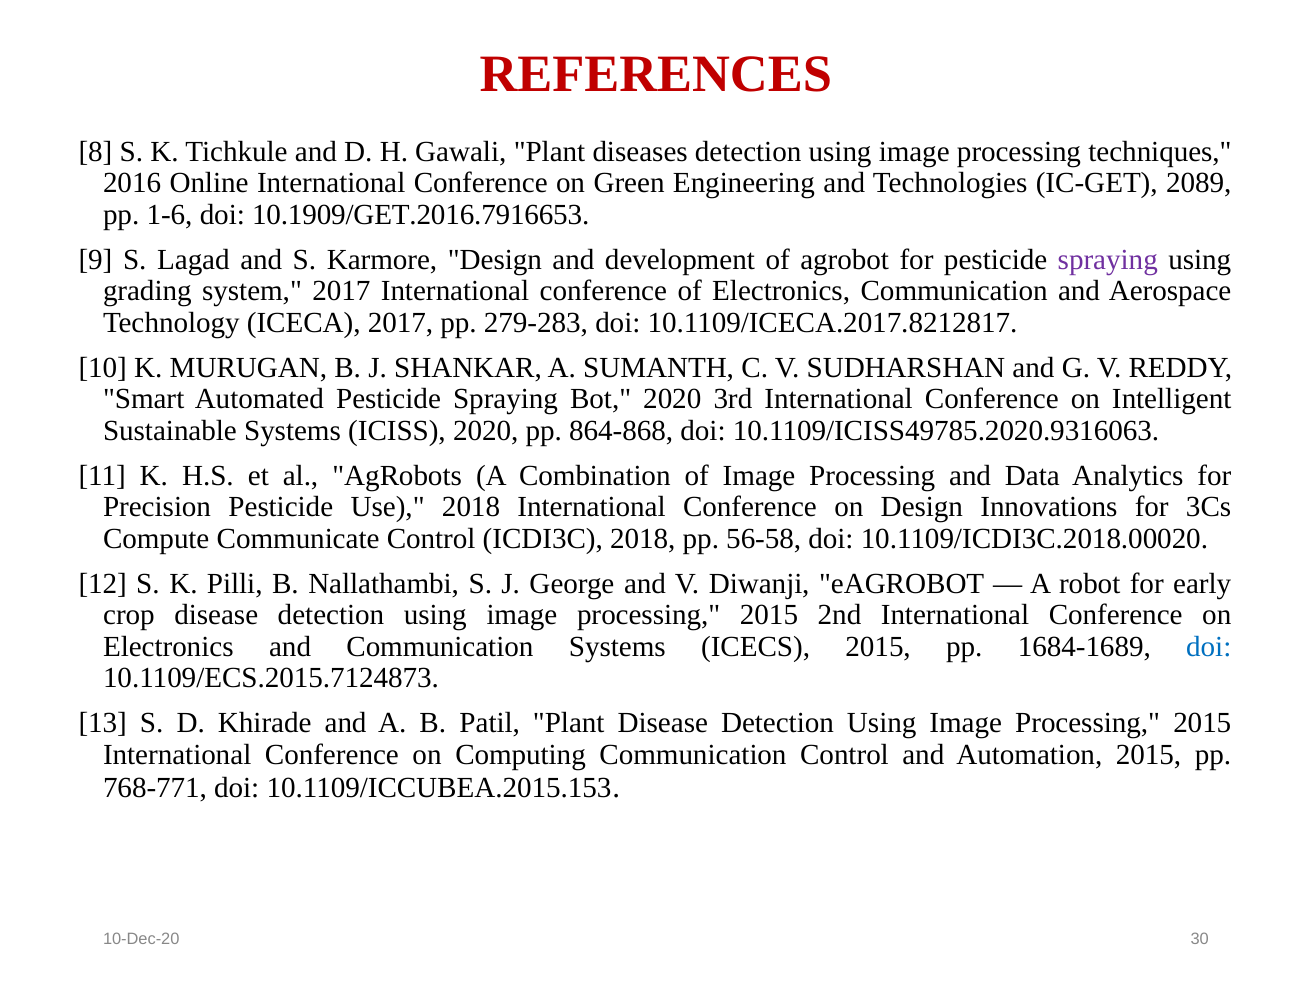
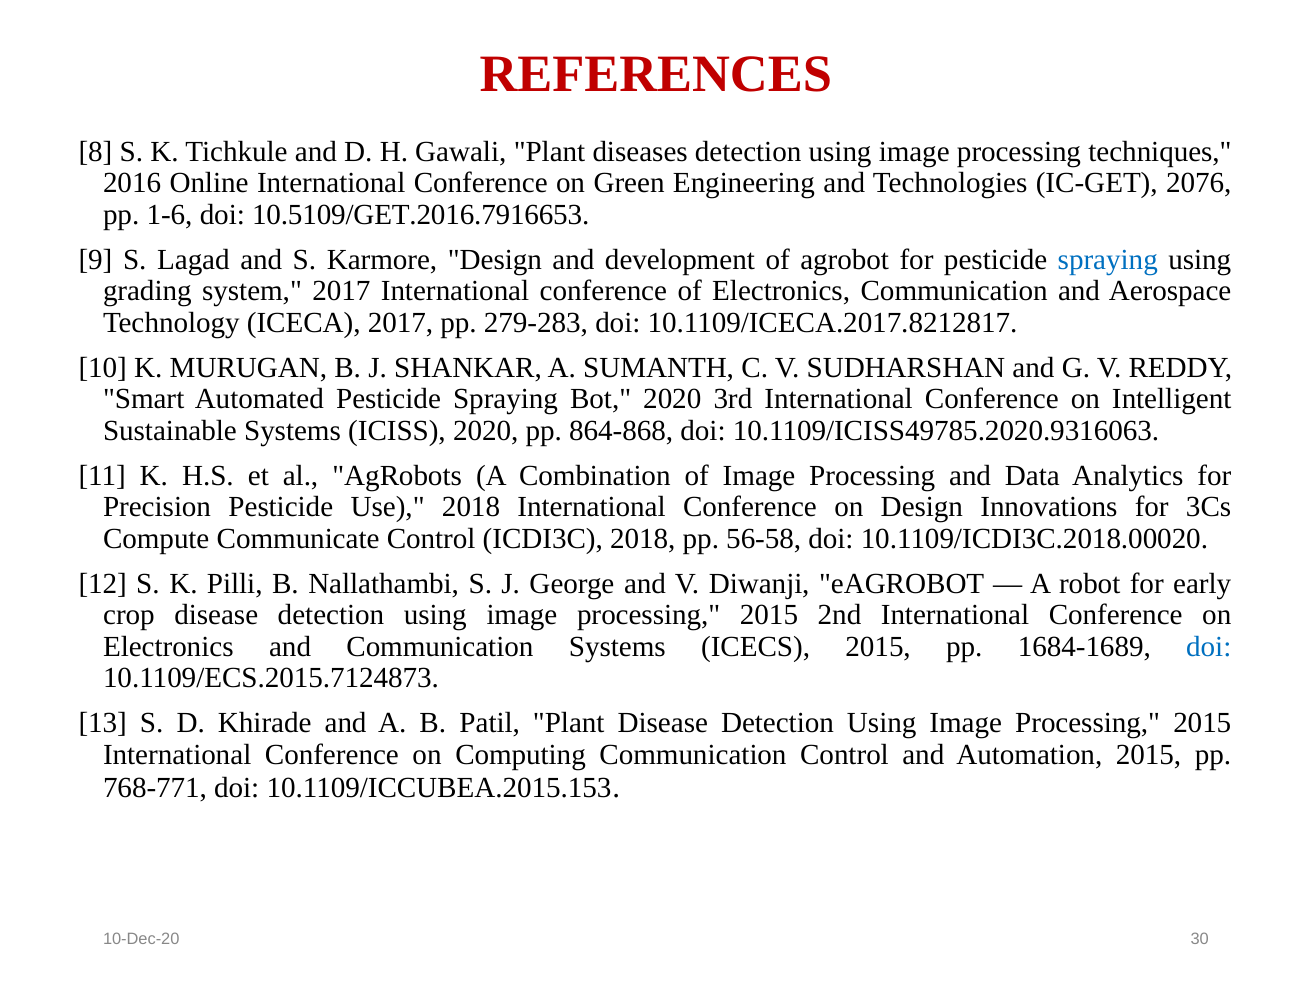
2089: 2089 -> 2076 (1199, 183)
10.1909/GET.2016.7916653: 10.1909/GET.2016.7916653 -> 10.5109/GET.2016.7916653 (421, 215)
spraying colour: purple -> blue (1108, 260)
